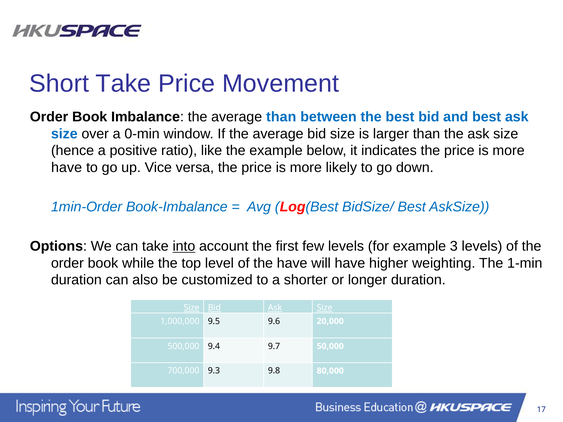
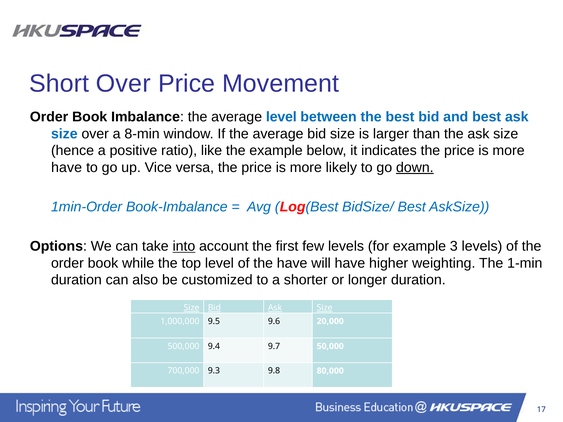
Short Take: Take -> Over (123, 84)
average than: than -> level (281, 117)
0-min: 0-min -> 8-min (142, 134)
down underline: none -> present (415, 168)
